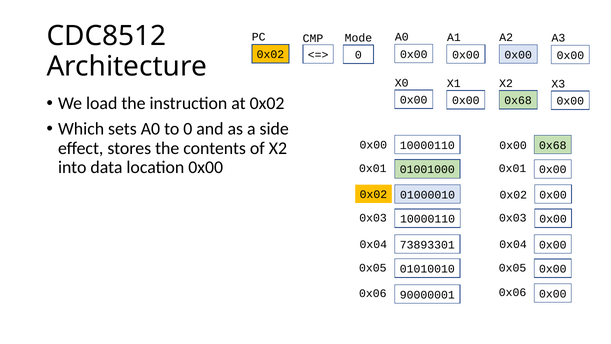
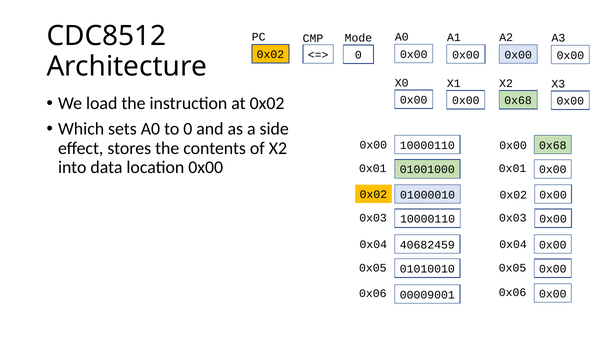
73893301: 73893301 -> 40682459 (427, 245)
90000001: 90000001 -> 00009001 (427, 295)
